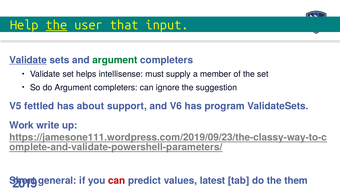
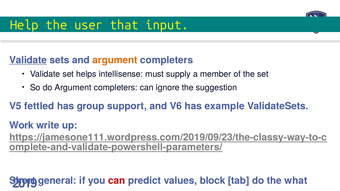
the underline: present -> none (56, 25)
argument colour: green -> orange (115, 60)
about: about -> group (91, 106)
program: program -> example (225, 106)
latest: latest -> block (213, 181)
them: them -> what (296, 181)
